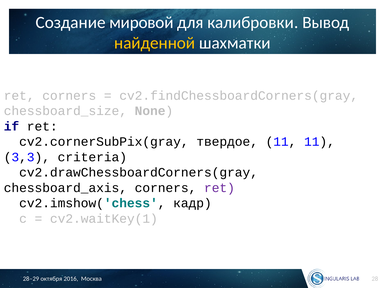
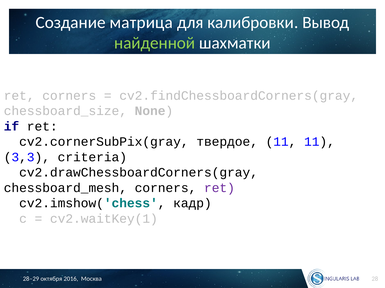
мировой: мировой -> матрица (141, 23)
найденной colour: yellow -> light green (155, 43)
chessboard_axis: chessboard_axis -> chessboard_mesh (65, 188)
